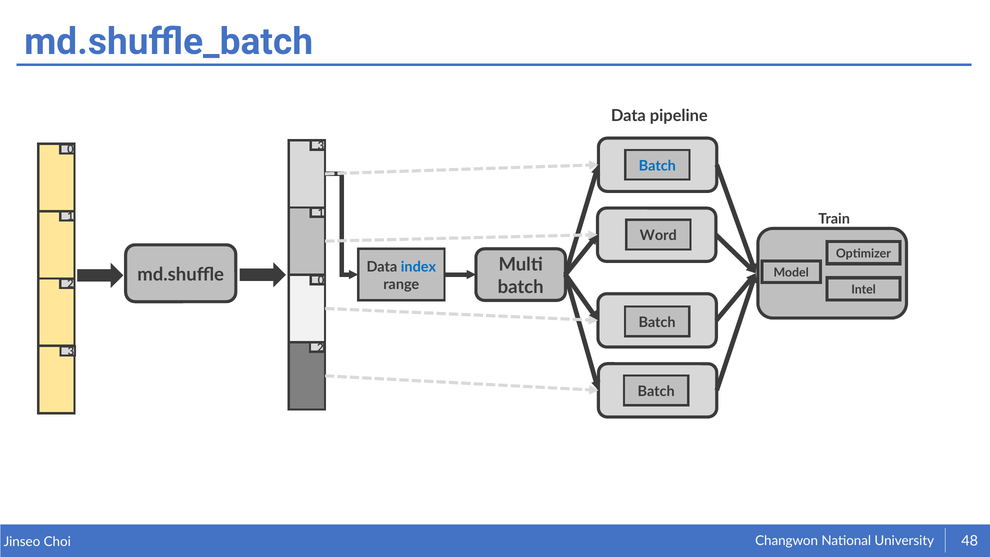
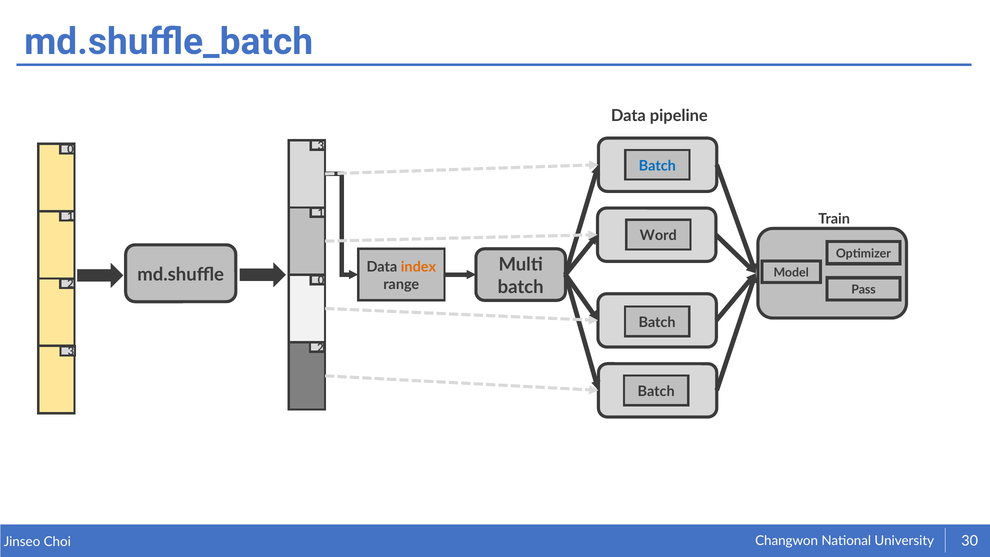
index colour: blue -> orange (418, 267)
Intel: Intel -> Pass (864, 290)
48: 48 -> 30 (970, 541)
